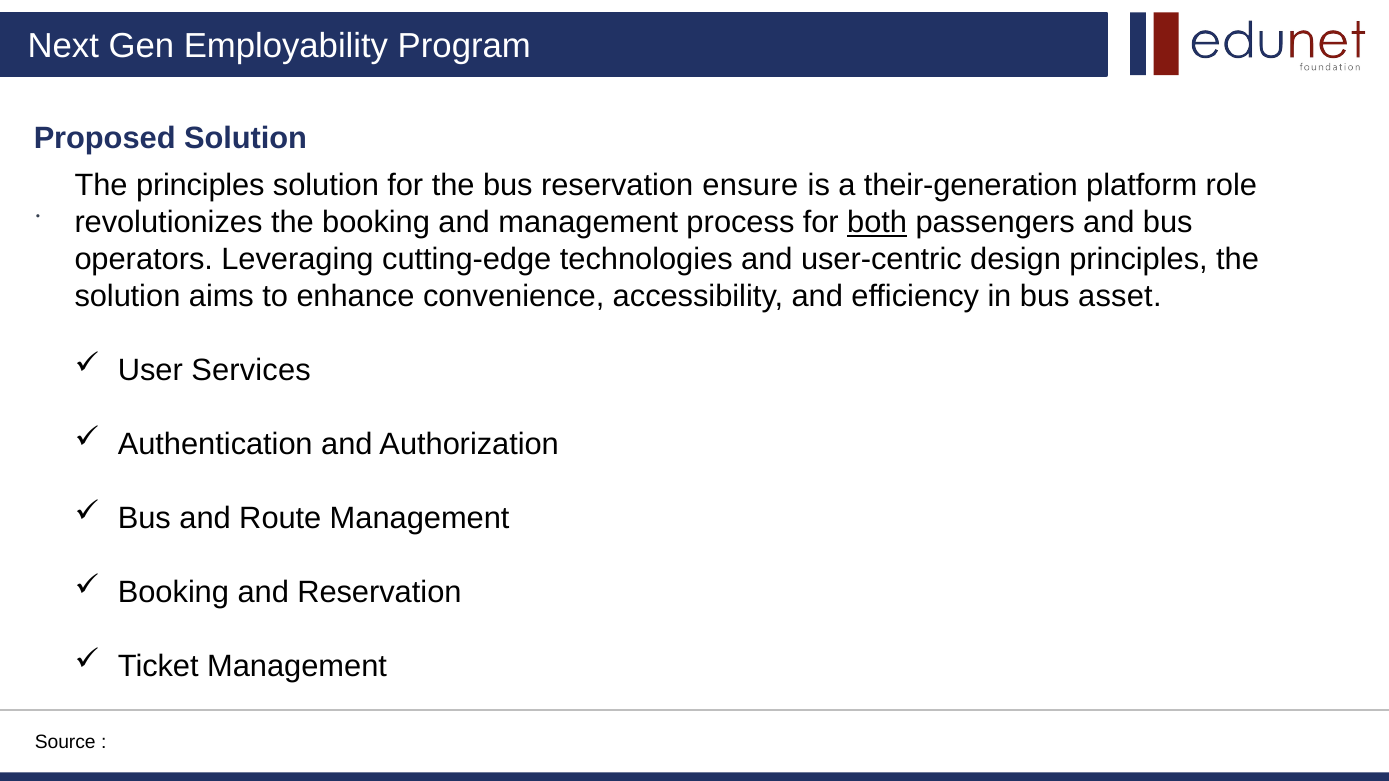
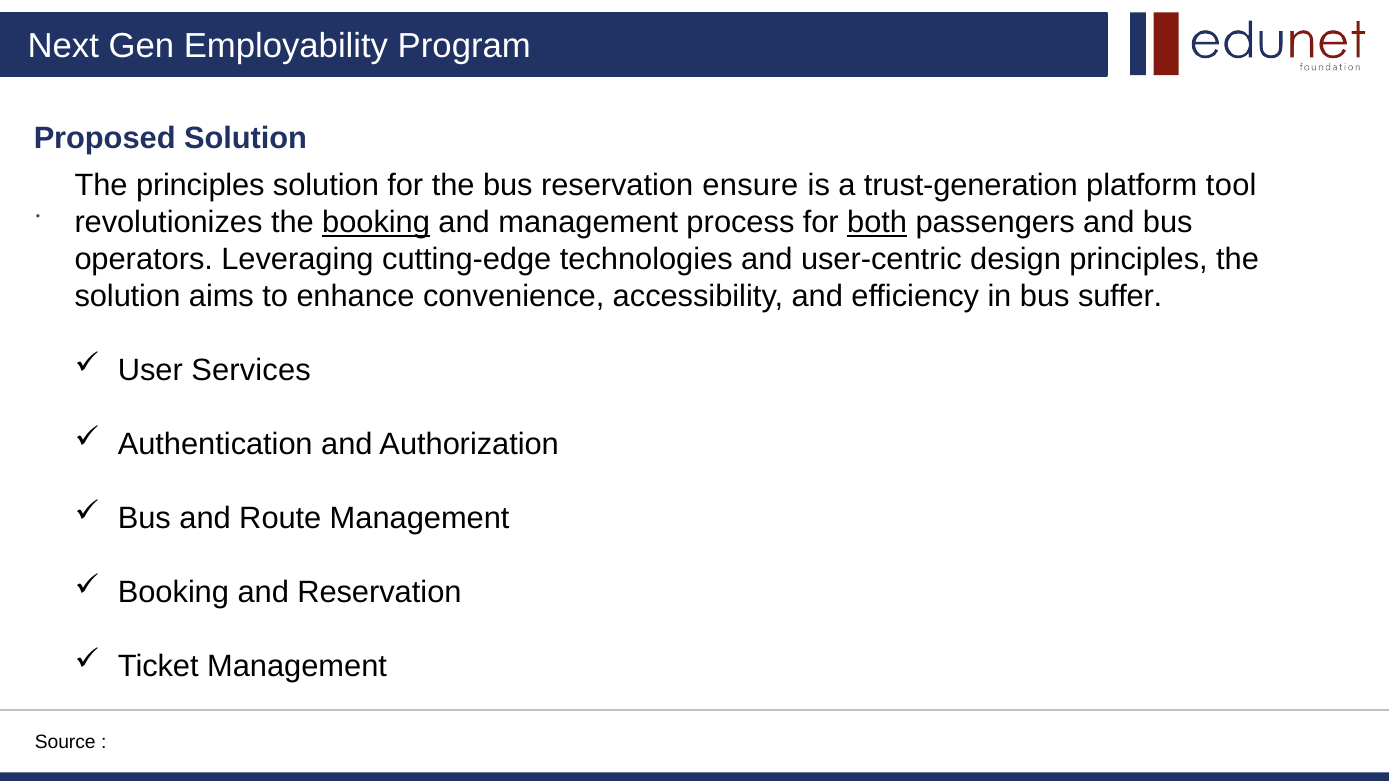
their-generation: their-generation -> trust-generation (971, 186)
role: role -> tool (1231, 186)
booking underline: none -> present (376, 223)
asset: asset -> suffer (1120, 297)
